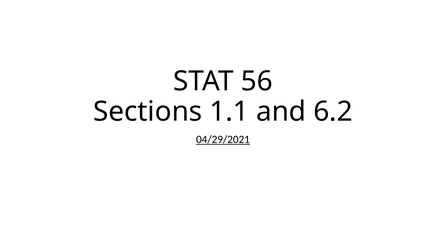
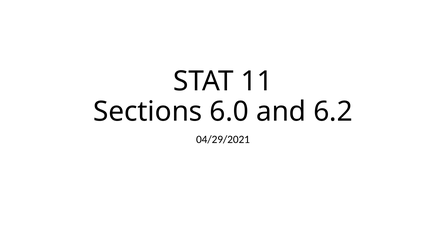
56: 56 -> 11 (257, 81)
1.1: 1.1 -> 6.0 (229, 111)
04/29/2021 underline: present -> none (223, 139)
